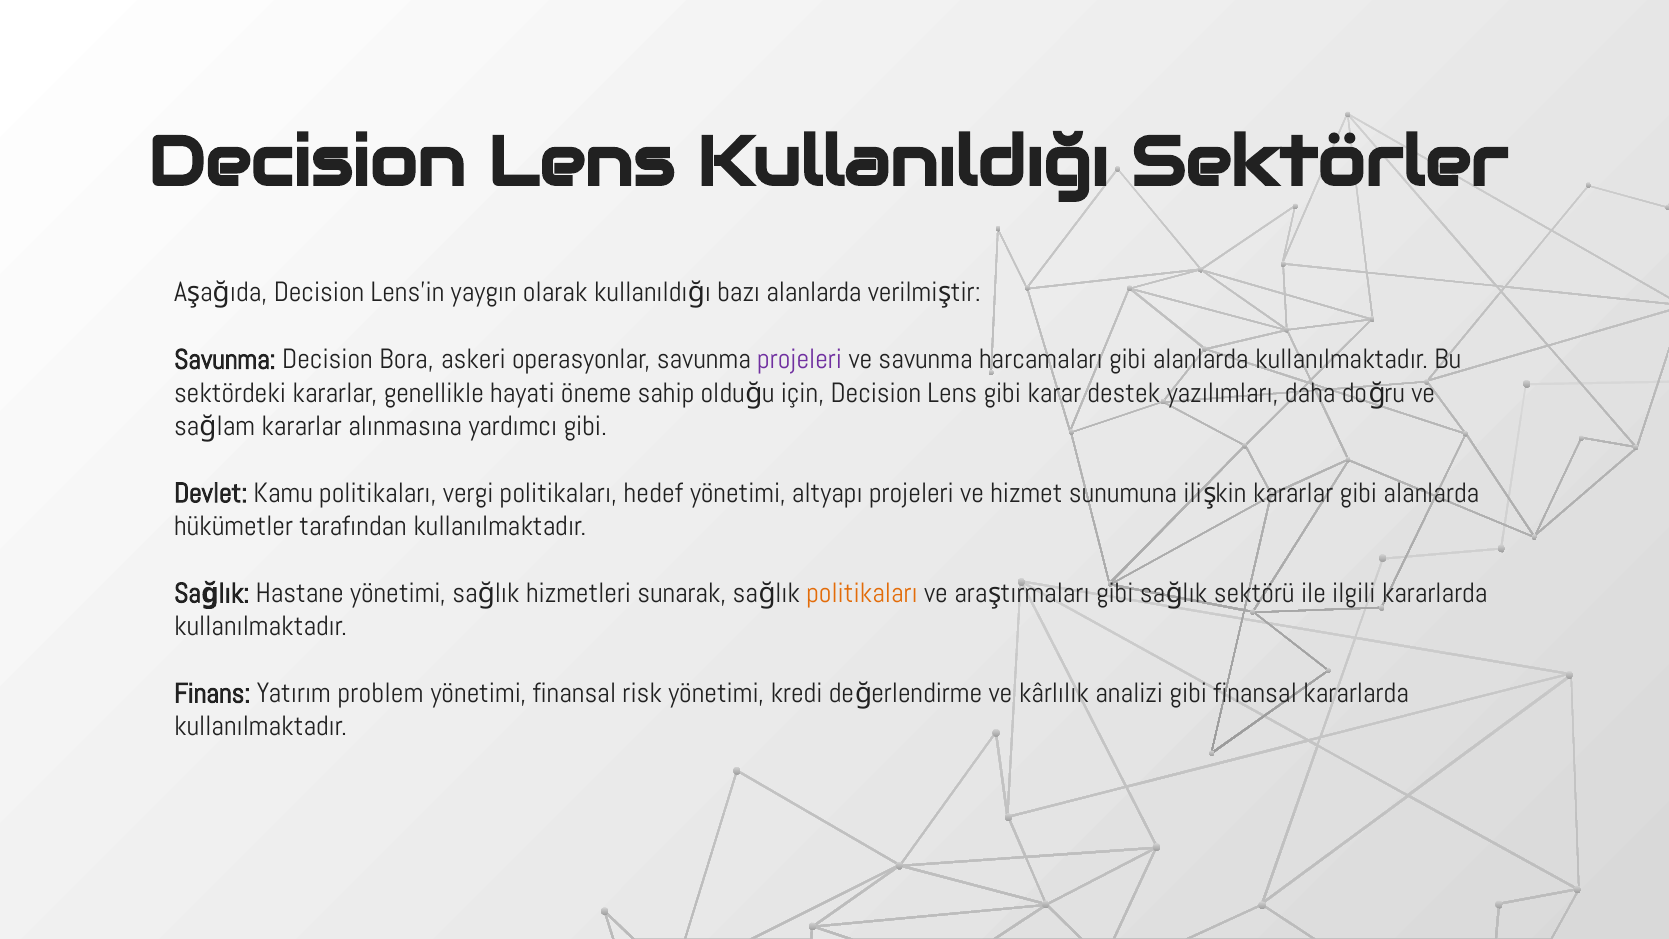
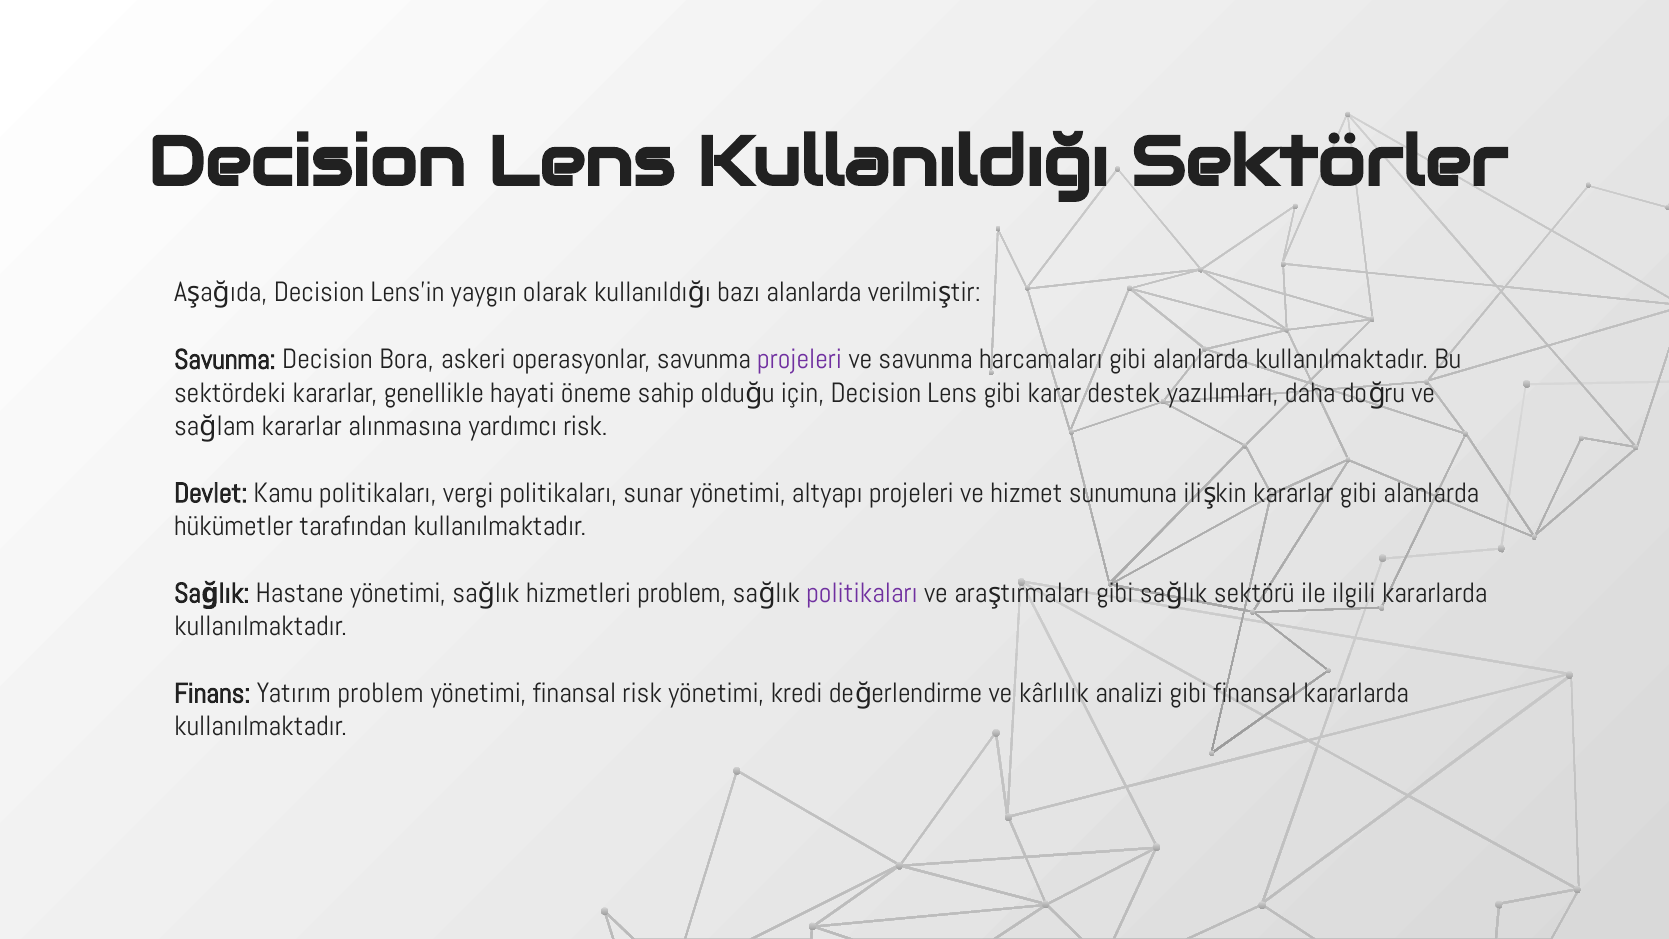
yardımcı gibi: gibi -> risk (585, 426)
hedef: hedef -> sunar (653, 493)
hizmetleri sunarak: sunarak -> problem (682, 593)
politikaları colour: orange -> purple (862, 593)
